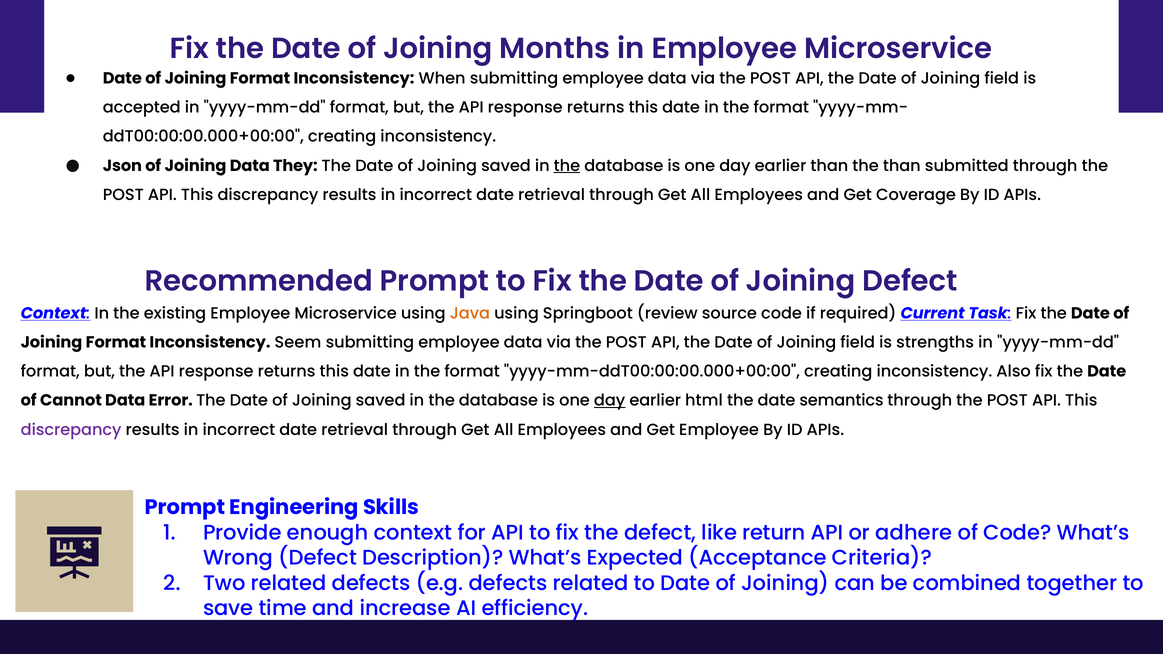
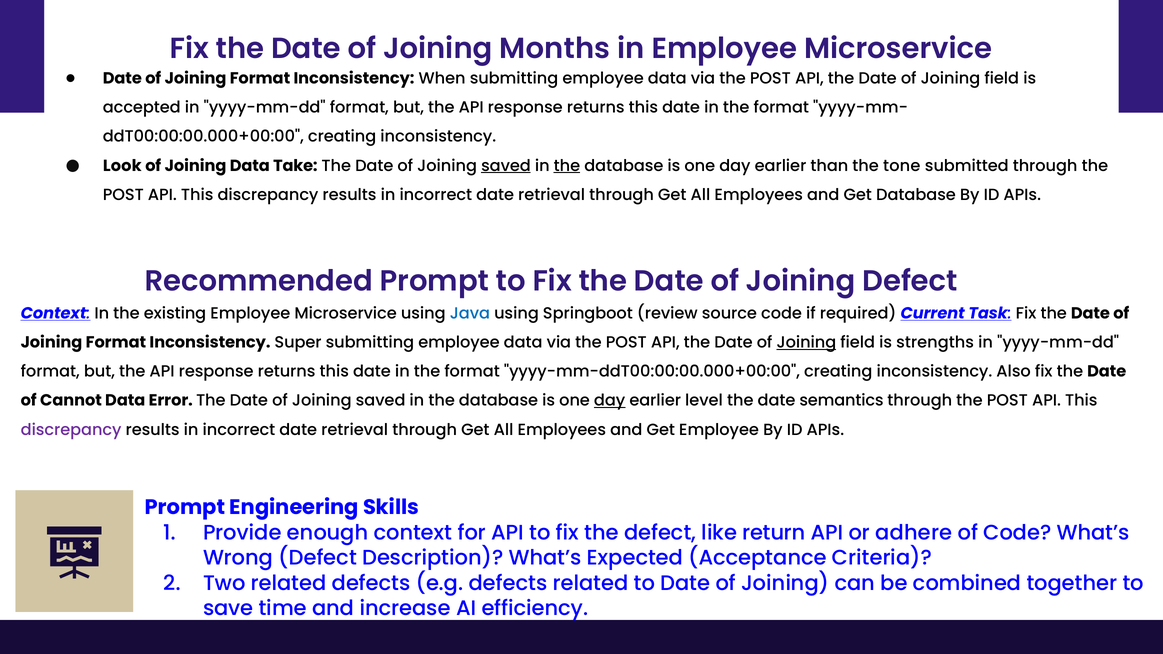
Json: Json -> Look (122, 166)
They: They -> Take (295, 166)
saved underline: none -> present (506, 166)
the than: than -> tone (902, 166)
Get Coverage: Coverage -> Database (916, 195)
Java colour: orange -> blue (470, 313)
Seem: Seem -> Super (298, 343)
Joining underline: none -> present (806, 343)
html: html -> level (704, 401)
